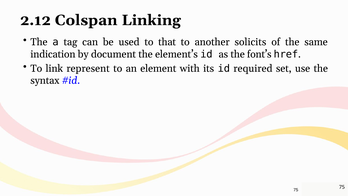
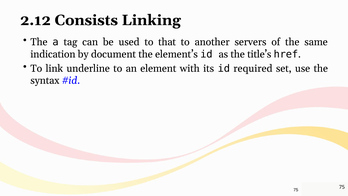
Colspan: Colspan -> Consists (86, 20)
solicits: solicits -> servers (251, 42)
font’s: font’s -> title’s (259, 54)
represent: represent -> underline (88, 68)
